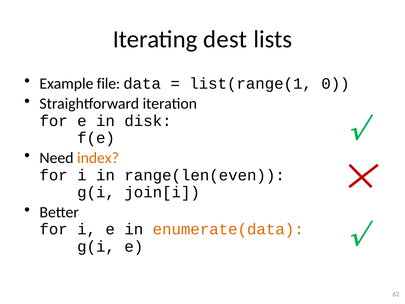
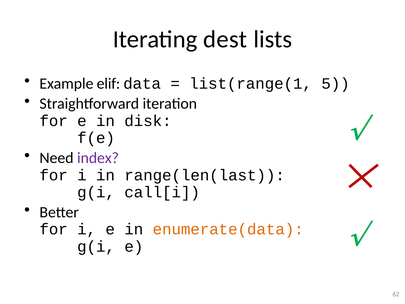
file: file -> elif (108, 83)
0: 0 -> 5 (336, 83)
index colour: orange -> purple (98, 158)
range(len(even: range(len(even -> range(len(last (205, 175)
join[i: join[i -> call[i (162, 192)
